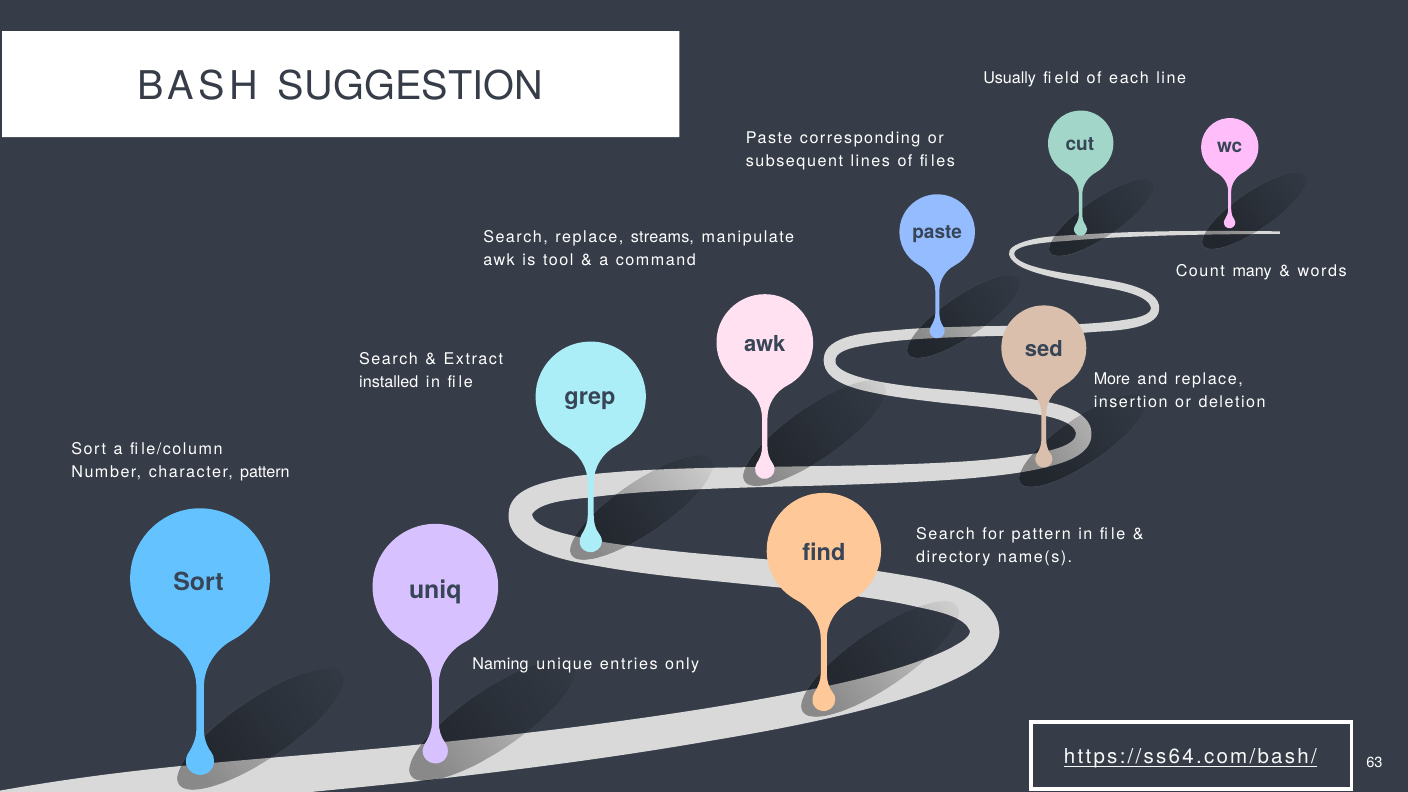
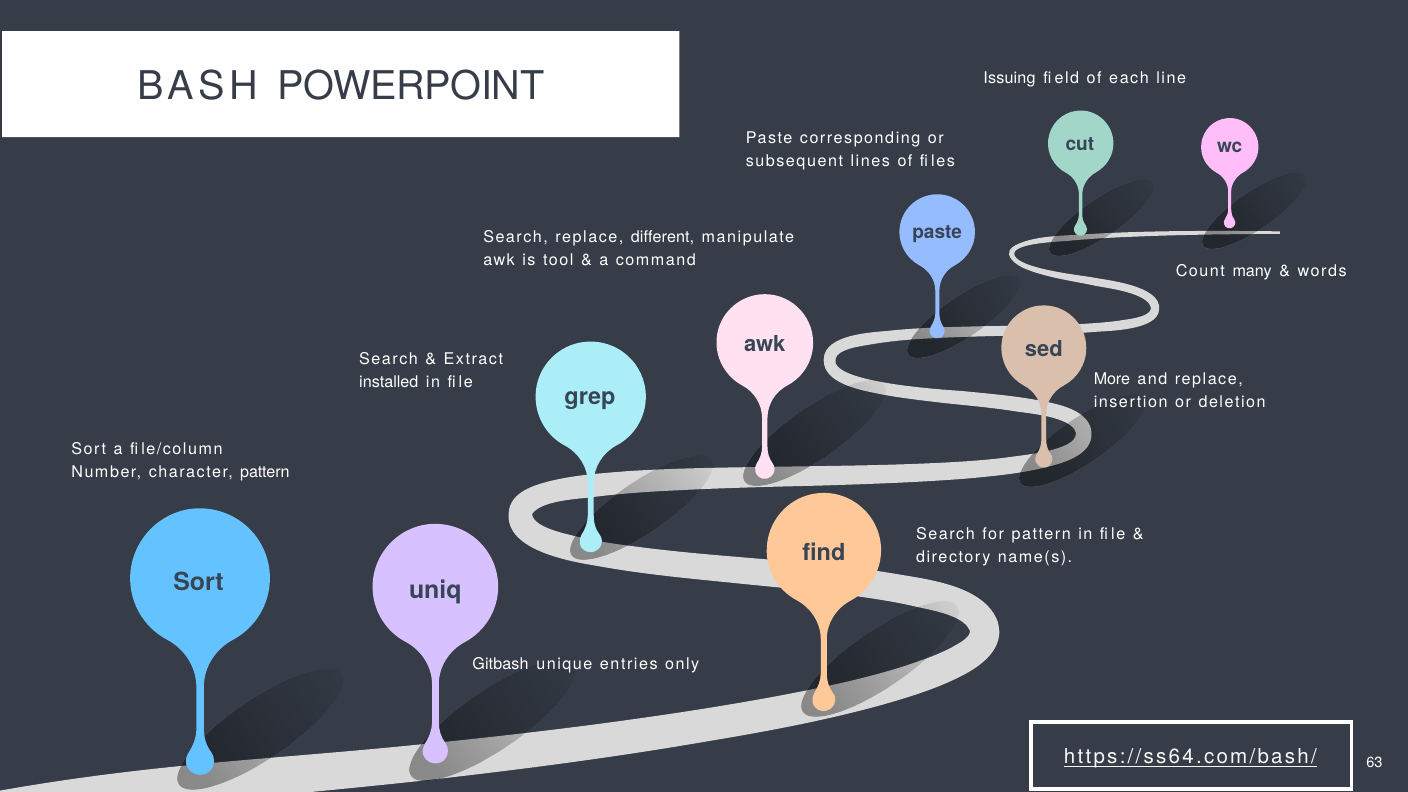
SUGGESTION: SUGGESTION -> POWERPOINT (411, 86)
Usually: Usually -> Issuing (1010, 78)
streams: streams -> different (663, 237)
Naming: Naming -> Gitbash (500, 664)
